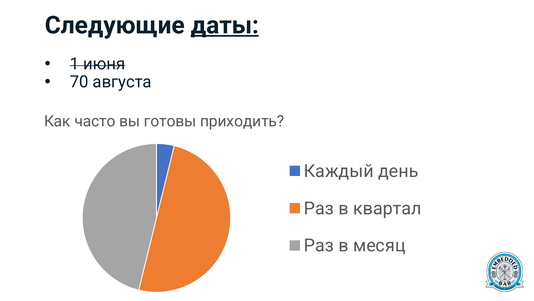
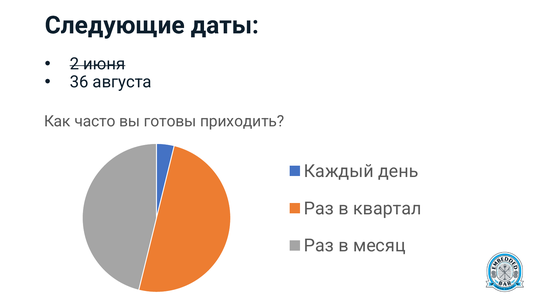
даты underline: present -> none (225, 25)
1: 1 -> 2 (74, 64)
70: 70 -> 36 (79, 82)
